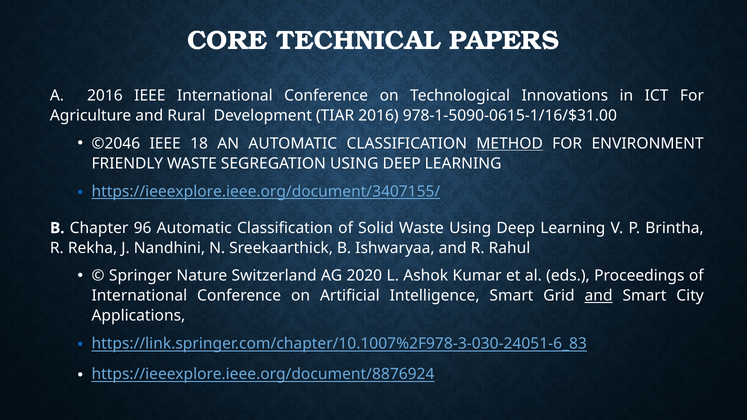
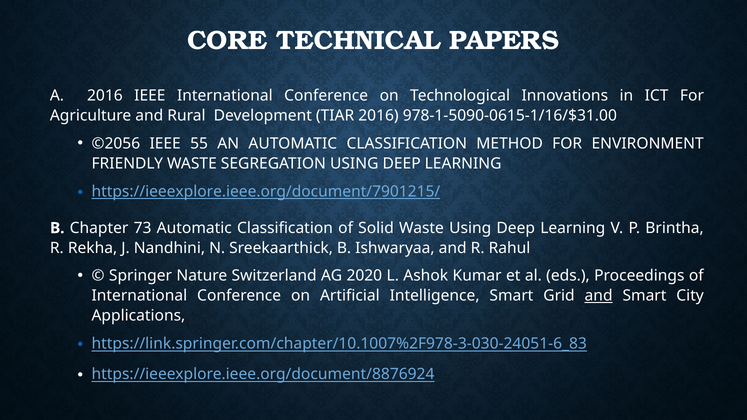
©2046: ©2046 -> ©2056 (116, 144)
18: 18 -> 55 (199, 144)
METHOD underline: present -> none (510, 144)
https://ieeexplore.ieee.org/document/3407155/: https://ieeexplore.ieee.org/document/3407155/ -> https://ieeexplore.ieee.org/document/7901215/ (266, 192)
96: 96 -> 73 (143, 228)
